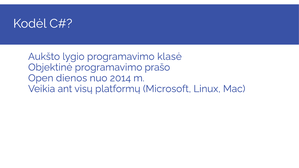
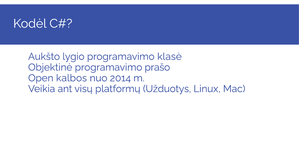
dienos: dienos -> kalbos (71, 78)
Microsoft: Microsoft -> Užduotys (167, 89)
